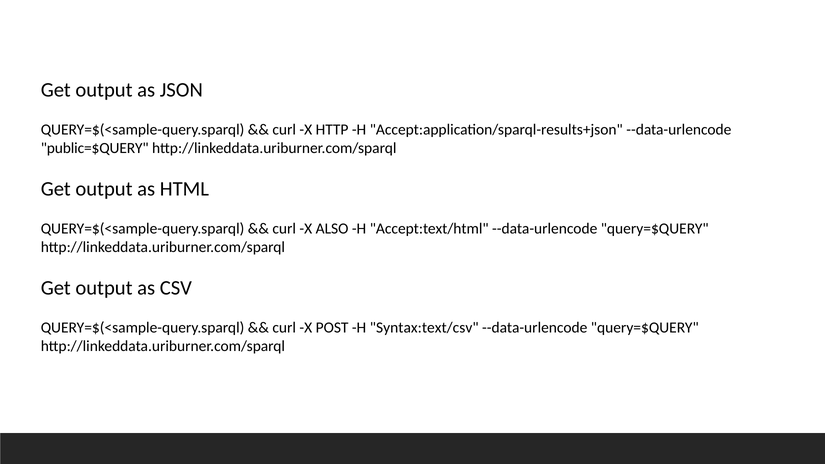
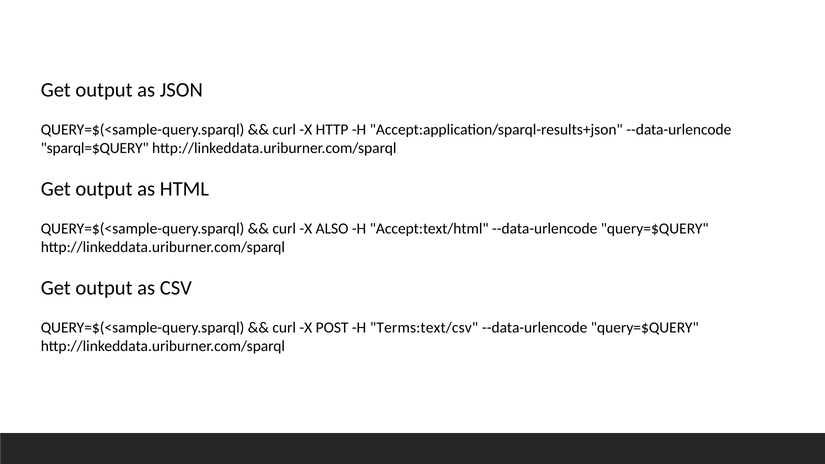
public=$QUERY: public=$QUERY -> sparql=$QUERY (95, 148)
Syntax:text/csv: Syntax:text/csv -> Terms:text/csv (424, 328)
